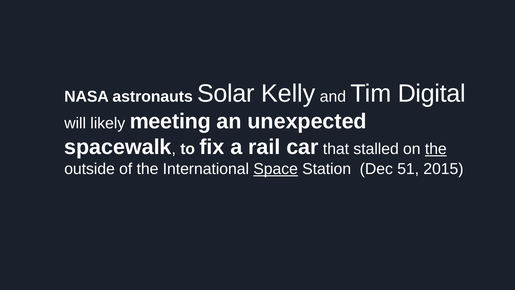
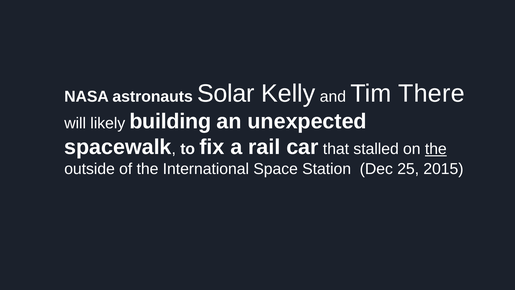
Digital: Digital -> There (431, 94)
meeting: meeting -> building (170, 121)
Space underline: present -> none (276, 169)
51: 51 -> 25 (408, 169)
